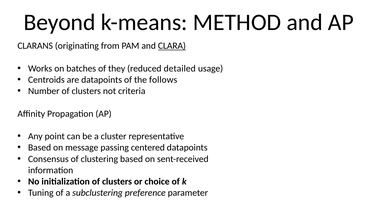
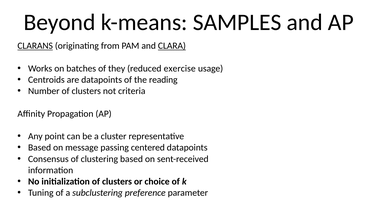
METHOD: METHOD -> SAMPLES (237, 22)
CLARANS underline: none -> present (35, 46)
detailed: detailed -> exercise (180, 69)
follows: follows -> reading (163, 80)
